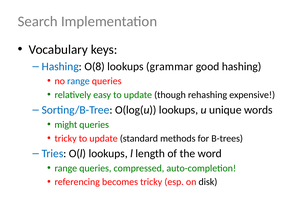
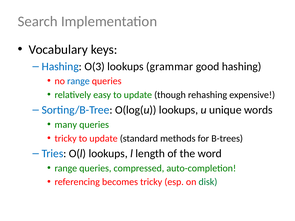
O(8: O(8 -> O(3 (95, 67)
might: might -> many (66, 125)
disk colour: black -> green (208, 182)
